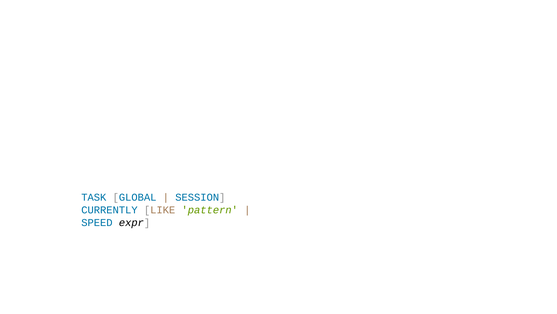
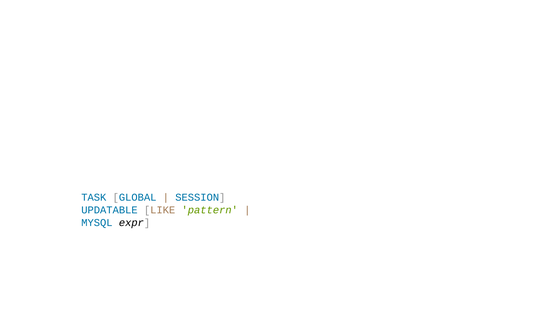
CURRENTLY: CURRENTLY -> UPDATABLE (109, 210)
SPEED: SPEED -> MYSQL (97, 222)
